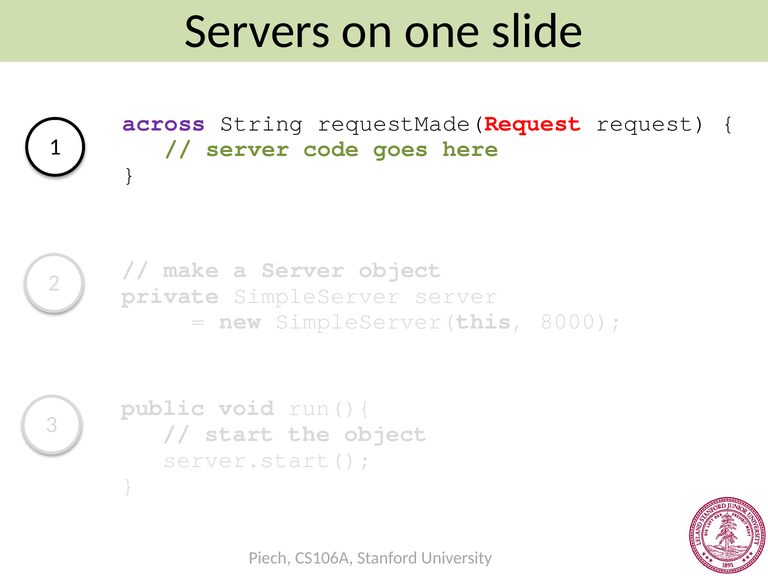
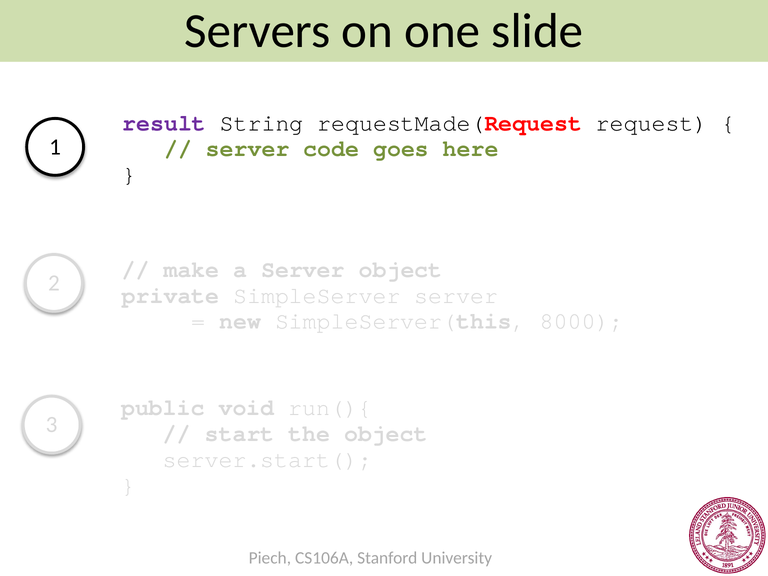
across: across -> result (164, 123)
